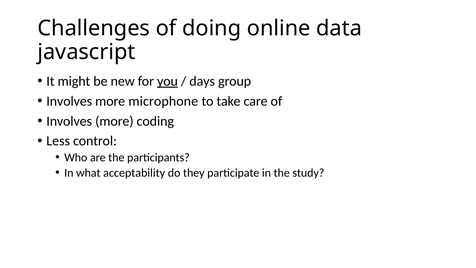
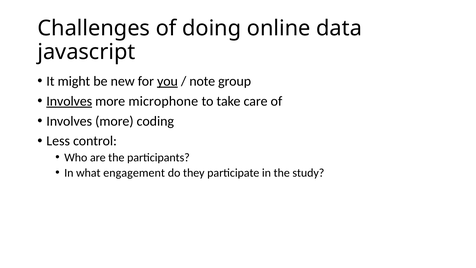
days: days -> note (202, 81)
Involves underline: none -> present (69, 101)
acceptability: acceptability -> engagement (134, 173)
